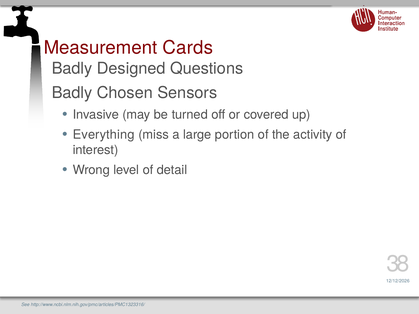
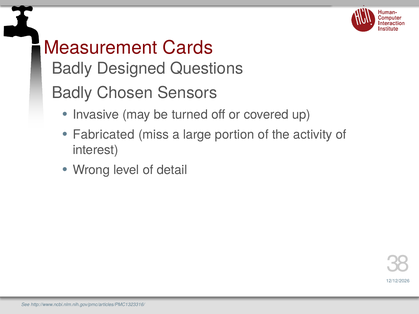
Everything: Everything -> Fabricated (104, 135)
